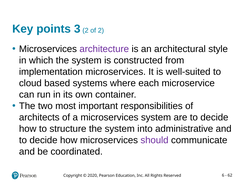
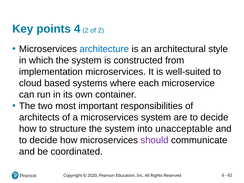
3: 3 -> 4 (77, 29)
architecture colour: purple -> blue (104, 49)
administrative: administrative -> unacceptable (184, 129)
